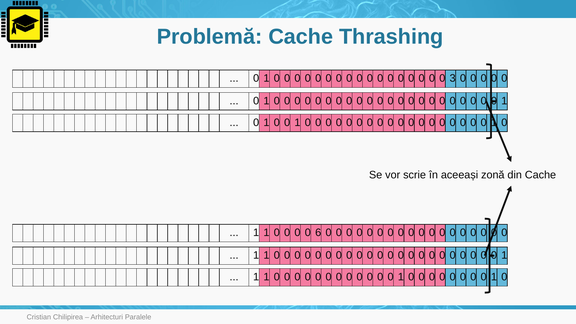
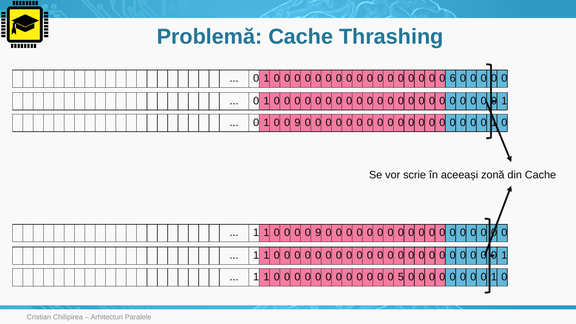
3: 3 -> 6 (453, 78)
1 0 0 1: 1 -> 9 (297, 123)
0 0 0 6: 6 -> 9 (318, 233)
1: 1 -> 5 (401, 277)
